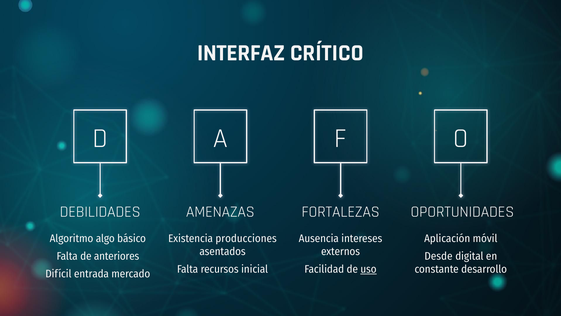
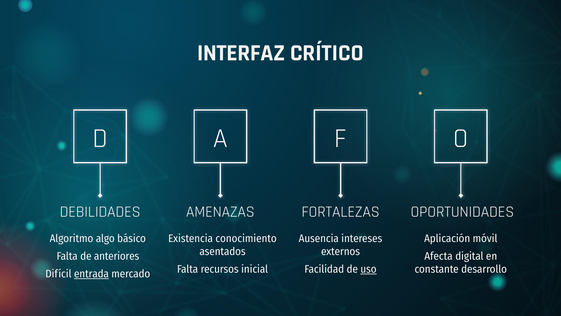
producciones: producciones -> conocimiento (246, 238)
Desde: Desde -> Afecta (439, 256)
entrada underline: none -> present (91, 274)
